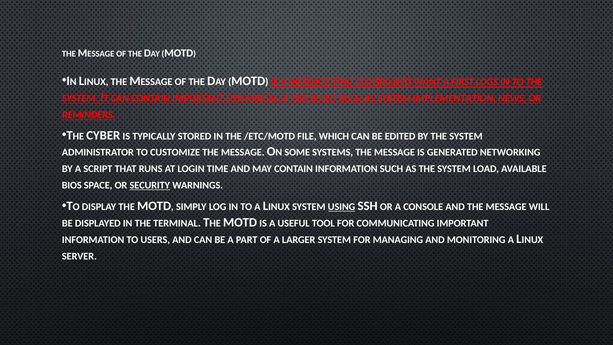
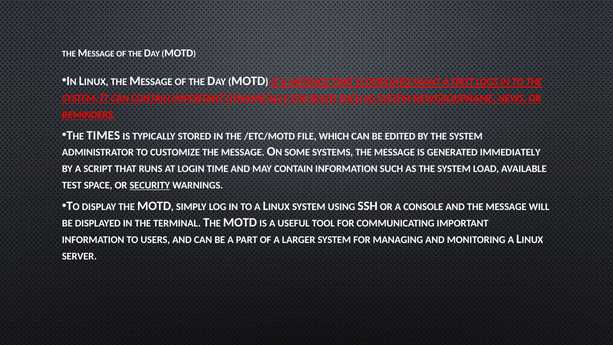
IMPLEMENTATION: IMPLEMENTATION -> NEWGROUPNAME (454, 98)
CYBER: CYBER -> TIMES (103, 135)
NETWORKING: NETWORKING -> IMMEDIATELY (510, 153)
BIOS: BIOS -> TEST (72, 185)
USING underline: present -> none (342, 207)
